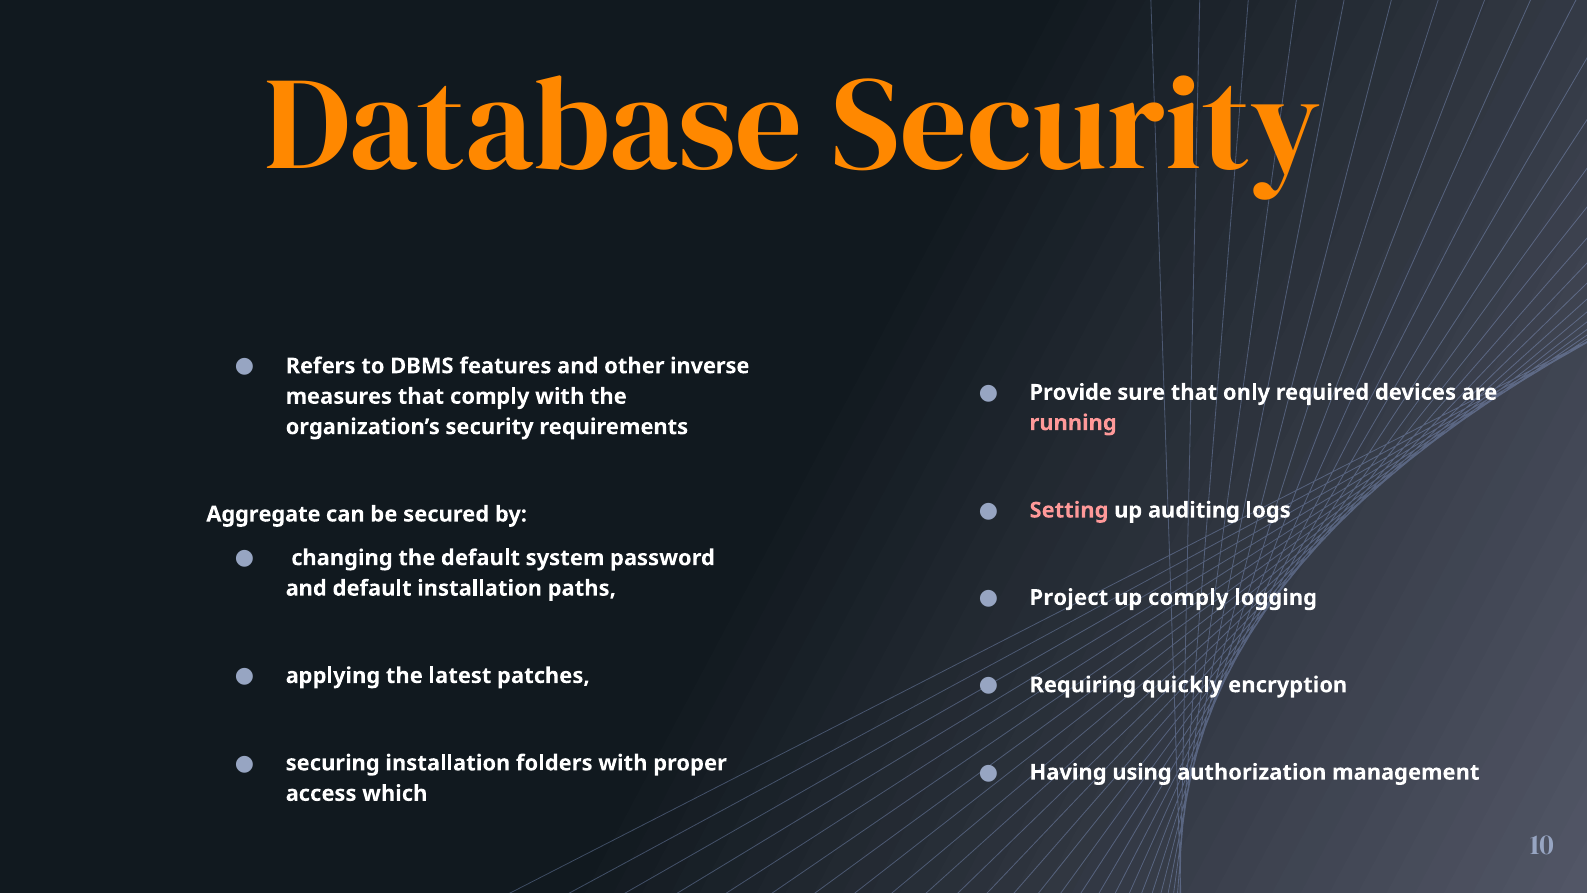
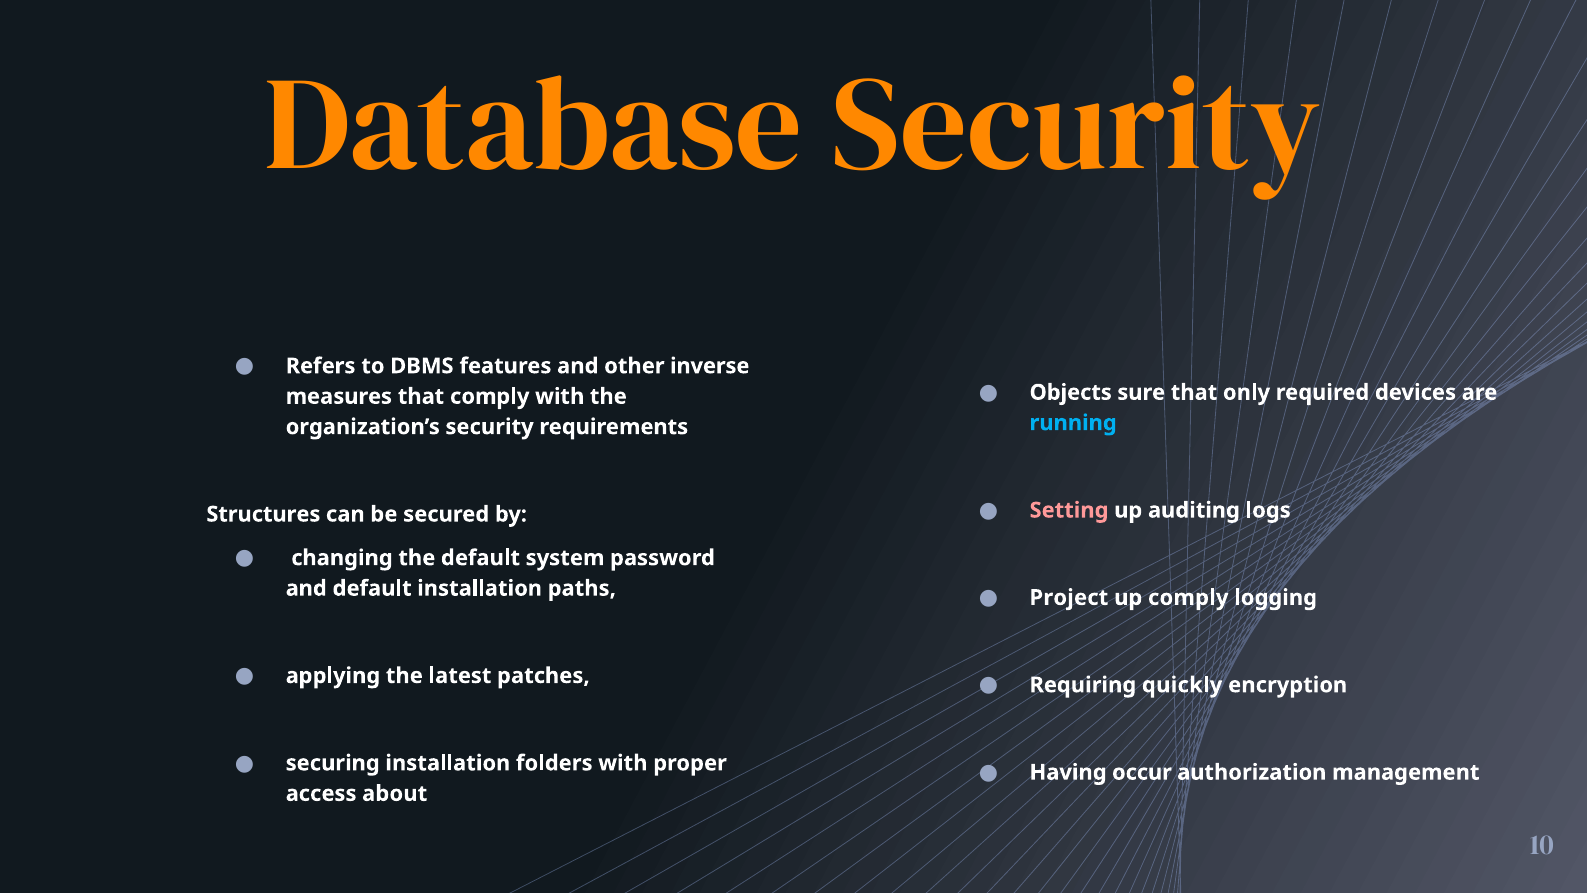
Provide: Provide -> Objects (1071, 392)
running colour: pink -> light blue (1073, 423)
Aggregate: Aggregate -> Structures (263, 514)
using: using -> occur (1142, 772)
which: which -> about (395, 793)
